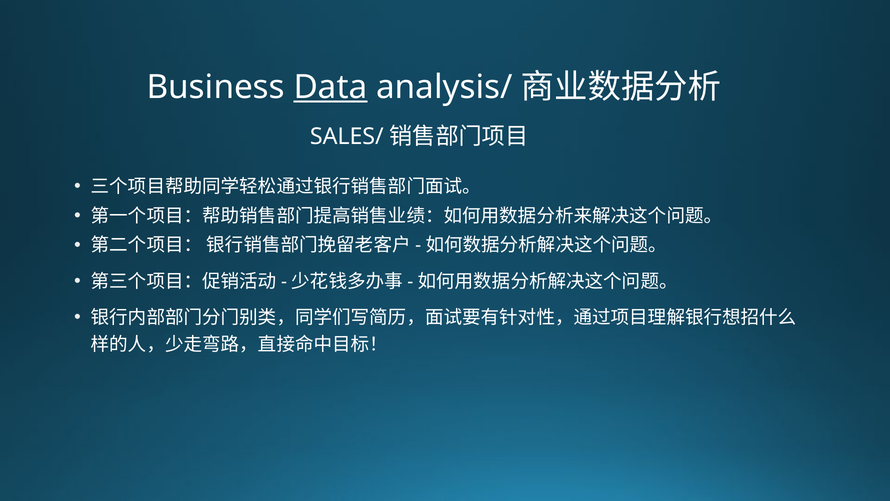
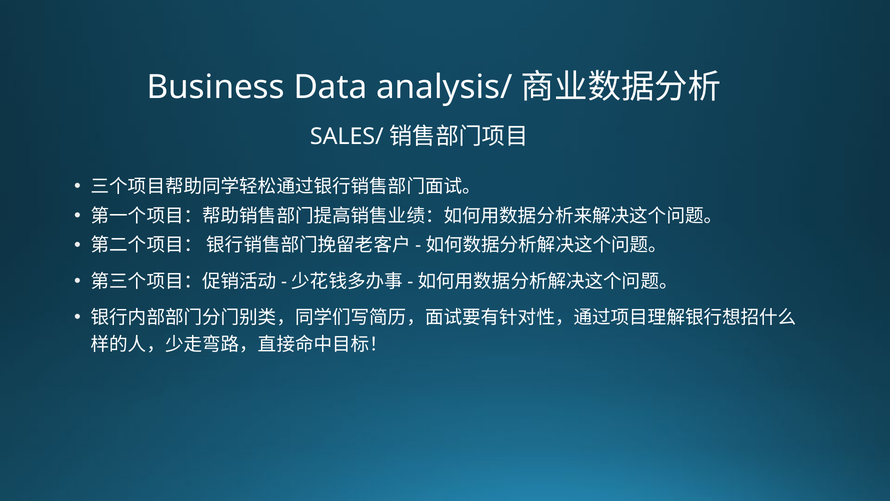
Data underline: present -> none (330, 87)
